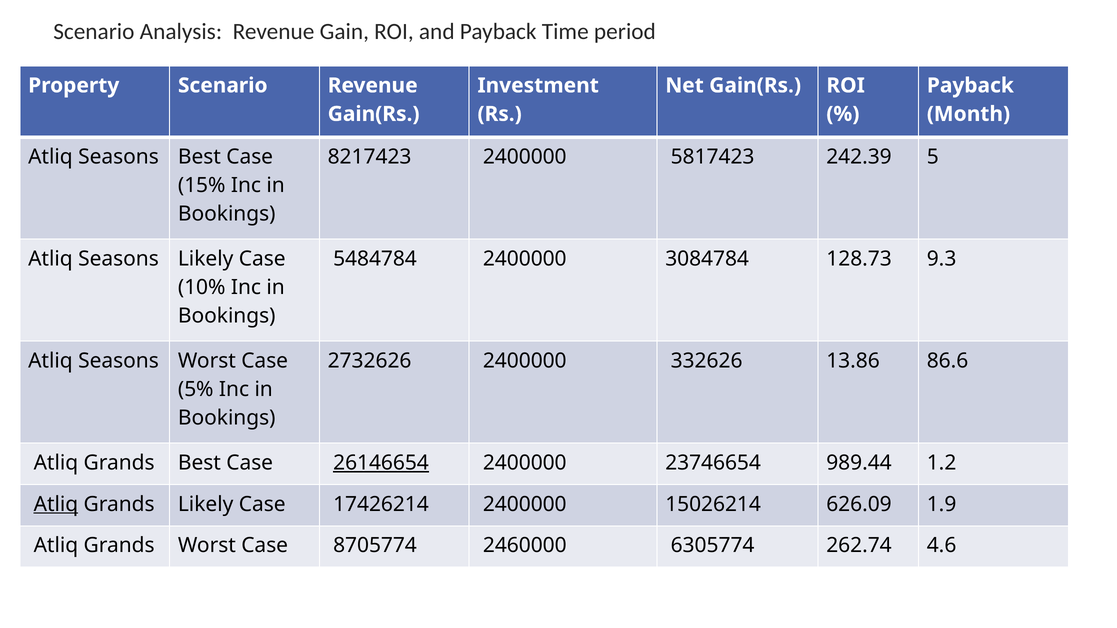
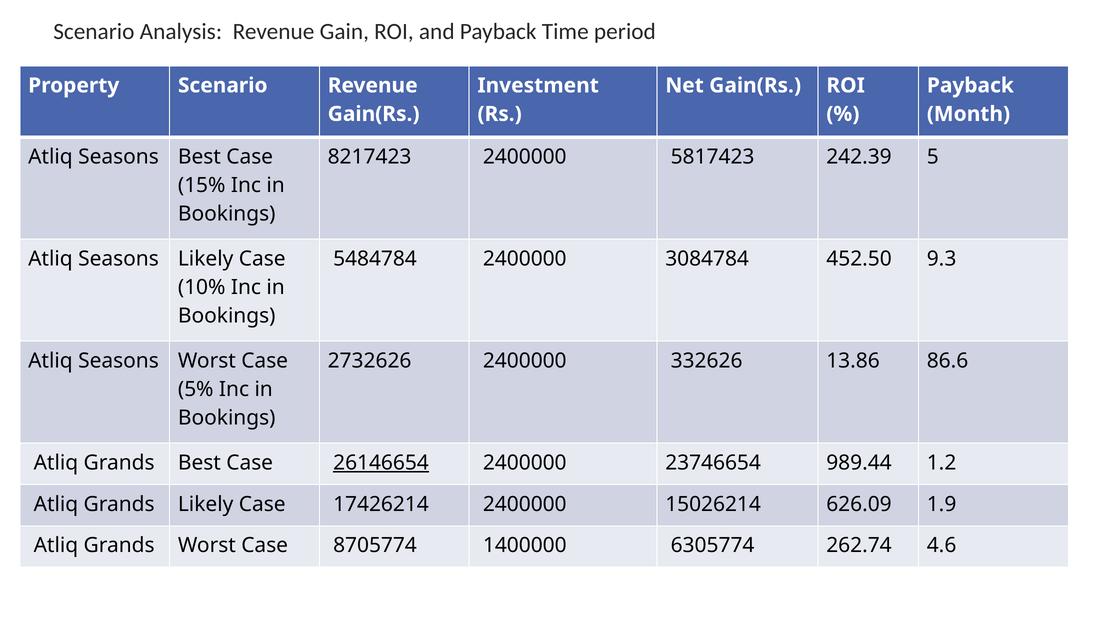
128.73: 128.73 -> 452.50 (859, 259)
Atliq underline: present -> none (56, 504)
2460000: 2460000 -> 1400000 (525, 546)
